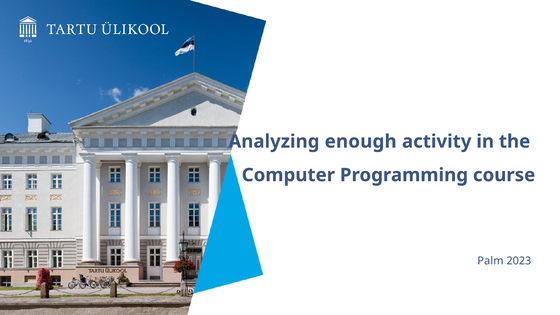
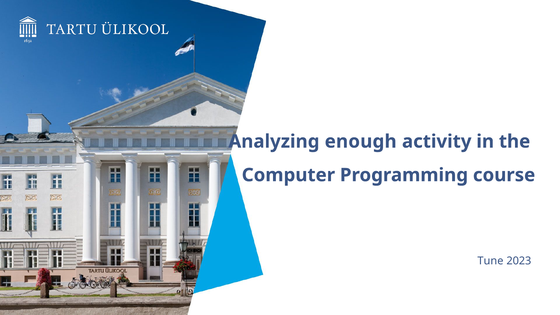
Palm: Palm -> Tune (490, 261)
